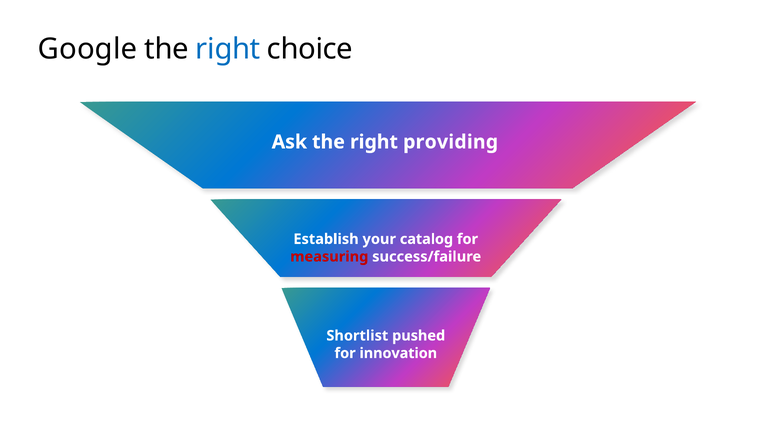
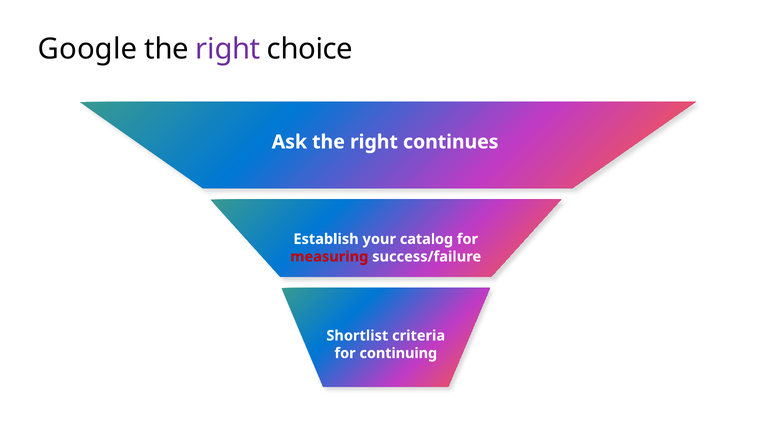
right colour: blue -> purple (228, 49)
providing: providing -> continues (451, 142)
pushed: pushed -> criteria (419, 335)
innovation: innovation -> continuing (398, 353)
